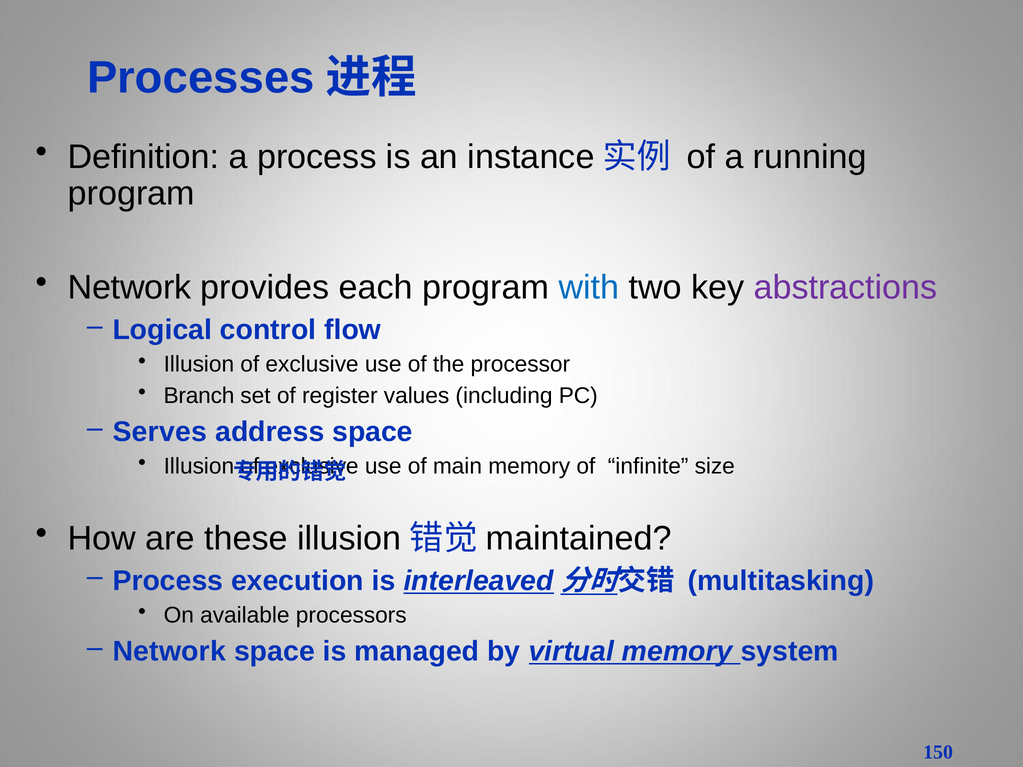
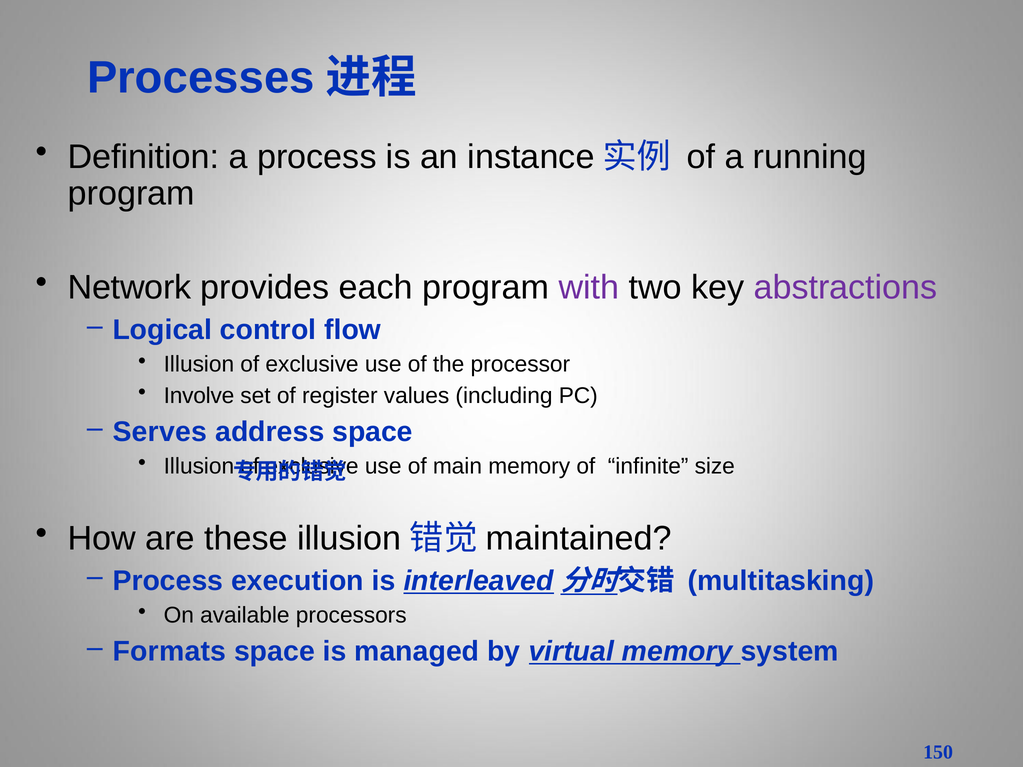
with colour: blue -> purple (589, 288)
Branch: Branch -> Involve (199, 396)
Network: Network -> Formats (169, 651)
